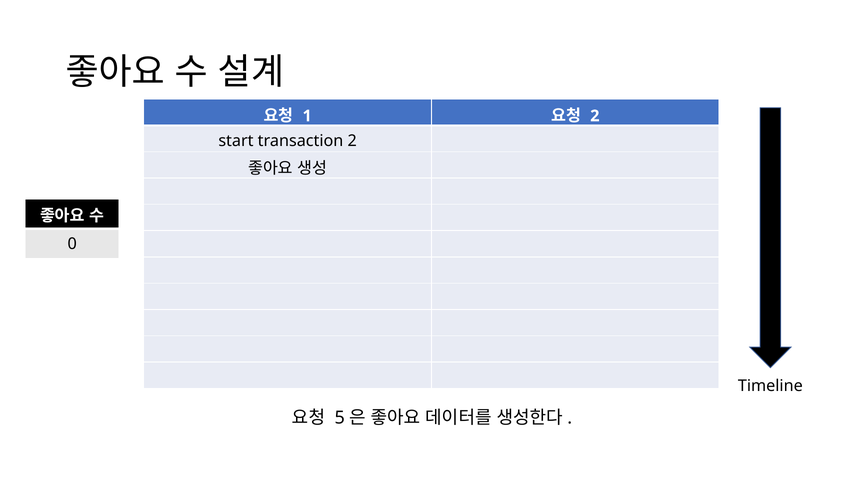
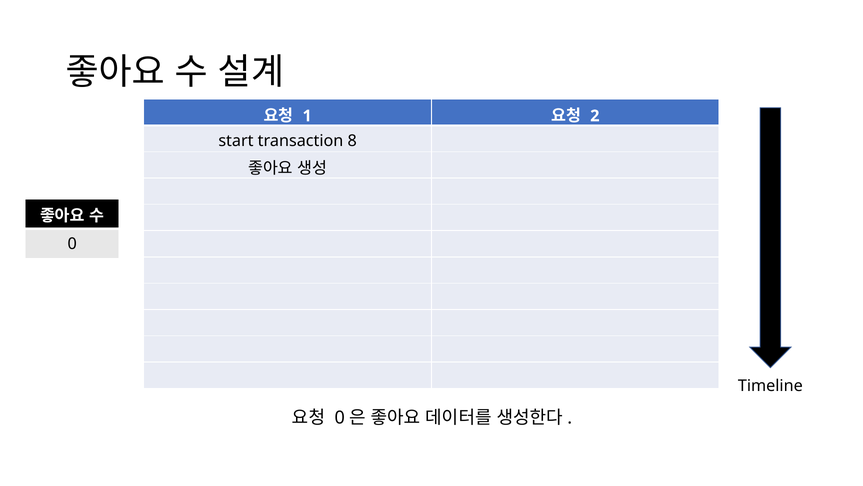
transaction 2: 2 -> 8 (352, 140)
5: 5 -> 0 (340, 417)
